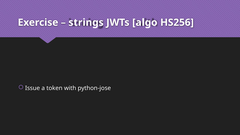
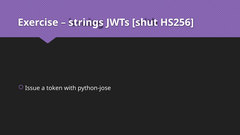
algo: algo -> shut (145, 22)
